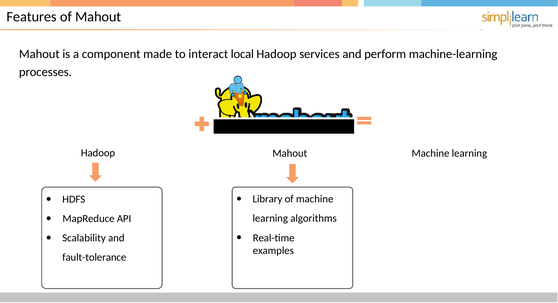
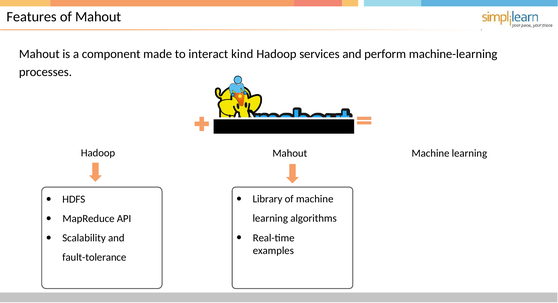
local: local -> kind (242, 54)
